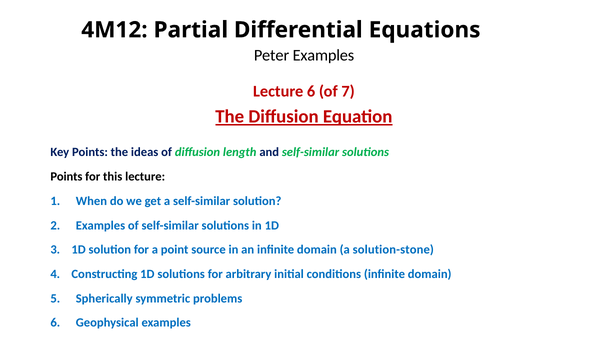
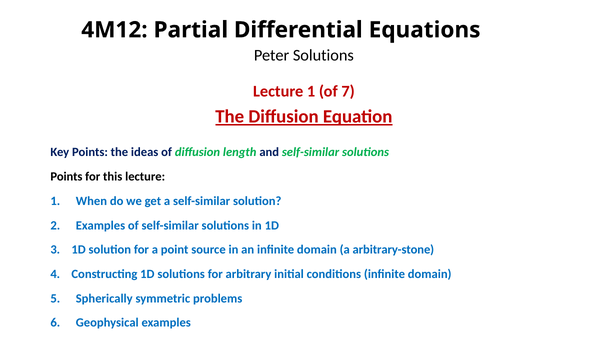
Peter Examples: Examples -> Solutions (323, 56)
6: 6 -> 1 (311, 92)
solution-stone: solution-stone -> arbitrary-stone (393, 250)
